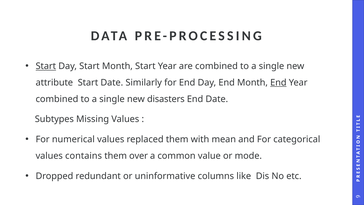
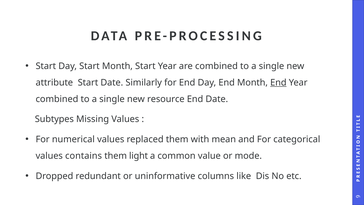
Start underline: present -> none (46, 66)
disasters: disasters -> resource (166, 99)
over: over -> light (139, 156)
